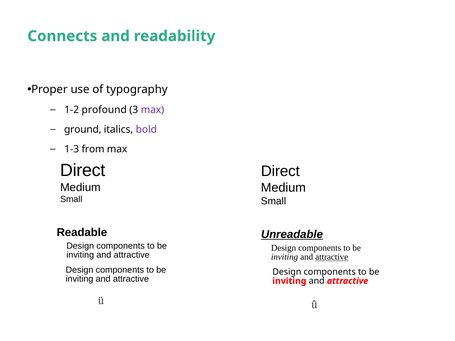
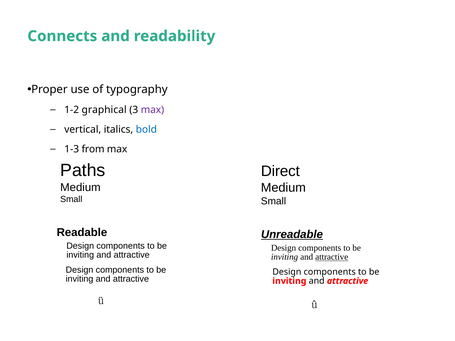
profound: profound -> graphical (104, 110)
ground: ground -> vertical (83, 130)
bold colour: purple -> blue (146, 130)
Direct: Direct -> Paths (83, 170)
